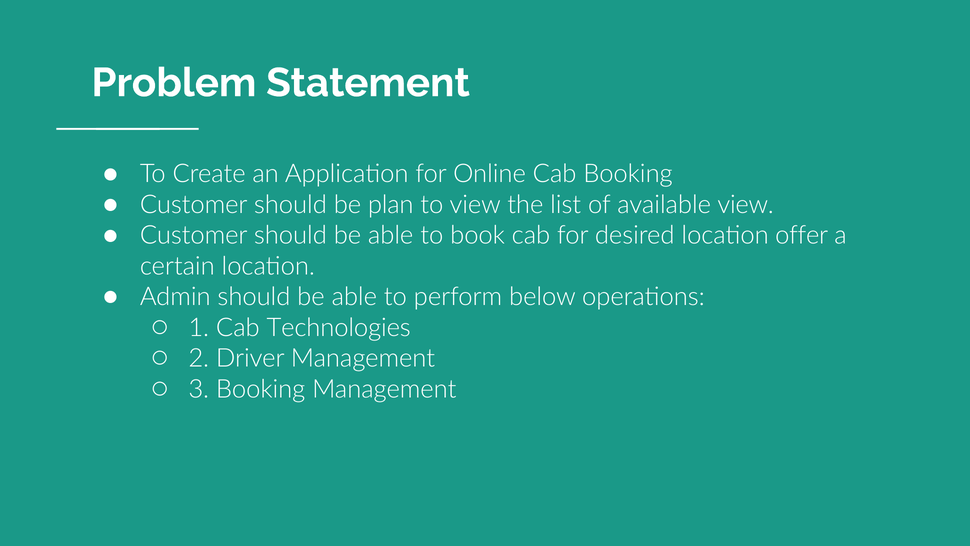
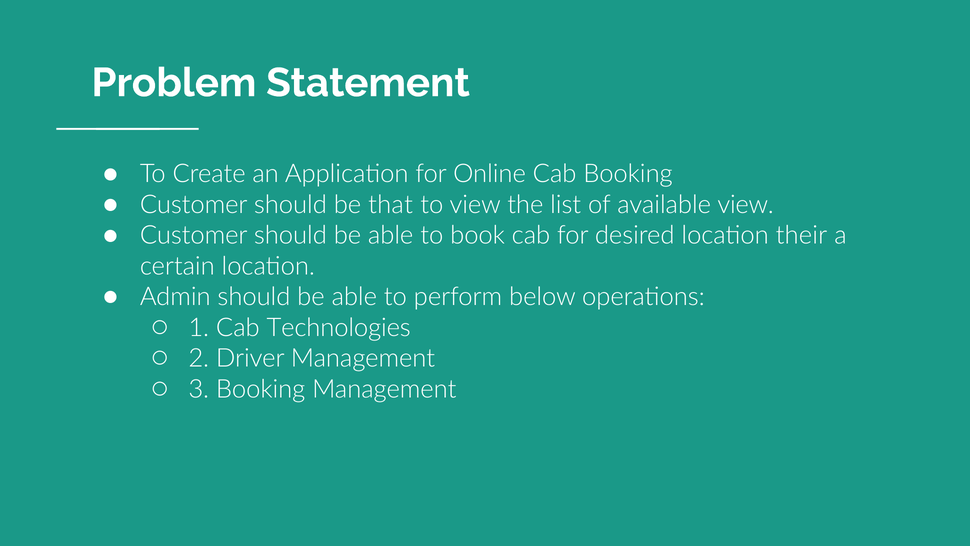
plan: plan -> that (391, 205)
offer: offer -> their (801, 235)
